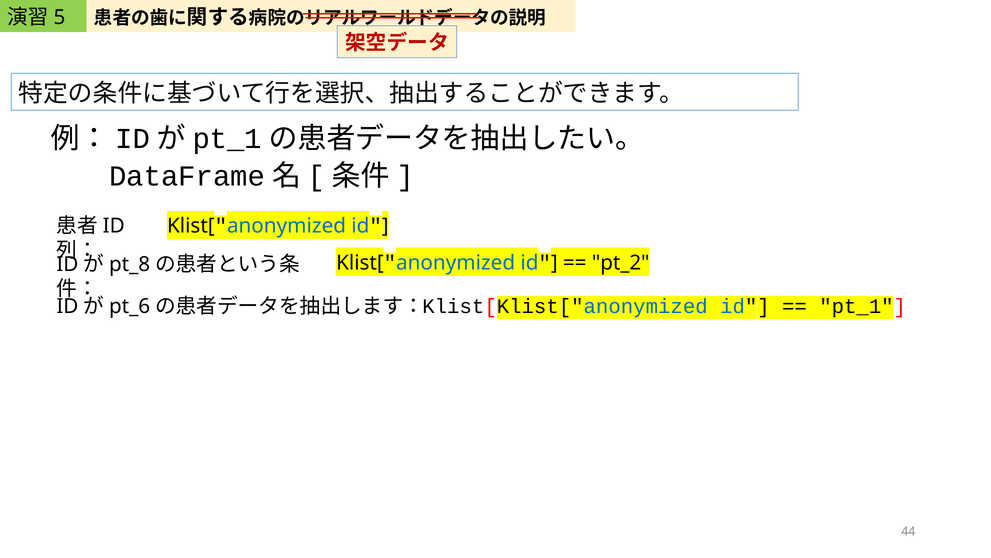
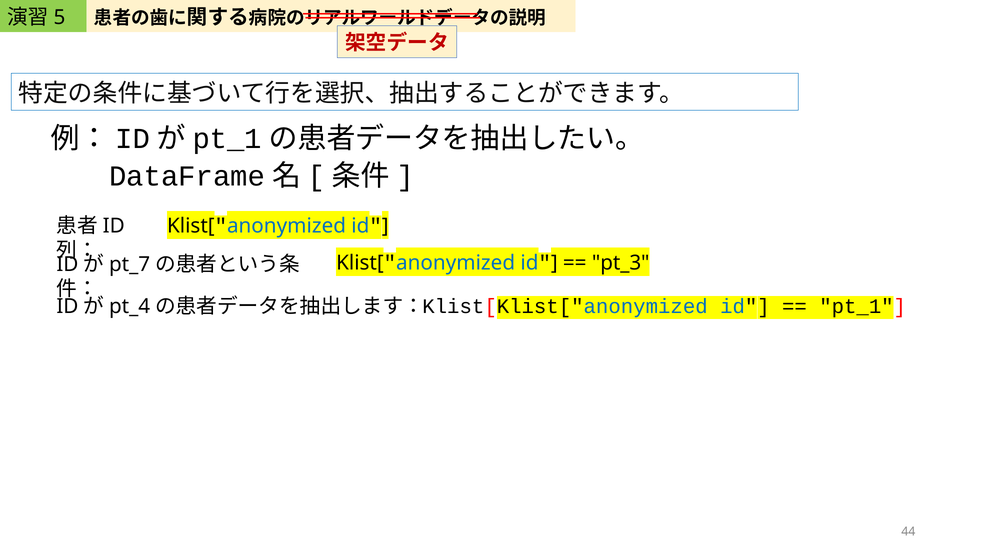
pt_2: pt_2 -> pt_3 (621, 263)
pt_8: pt_8 -> pt_7 (130, 264)
pt_6: pt_6 -> pt_4 (130, 306)
